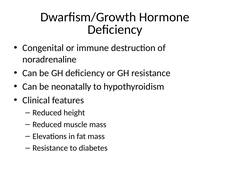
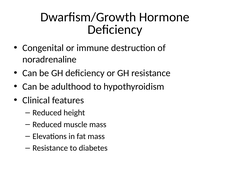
neonatally: neonatally -> adulthood (71, 86)
